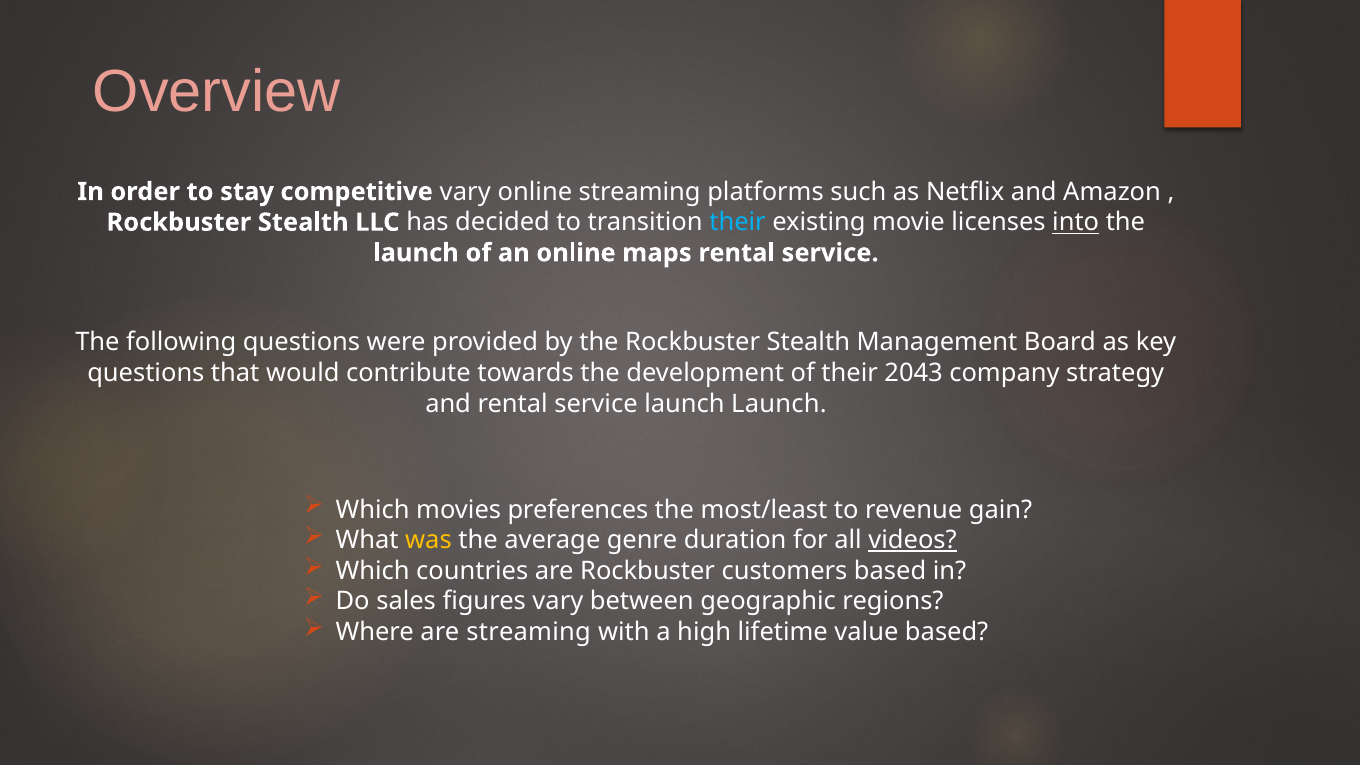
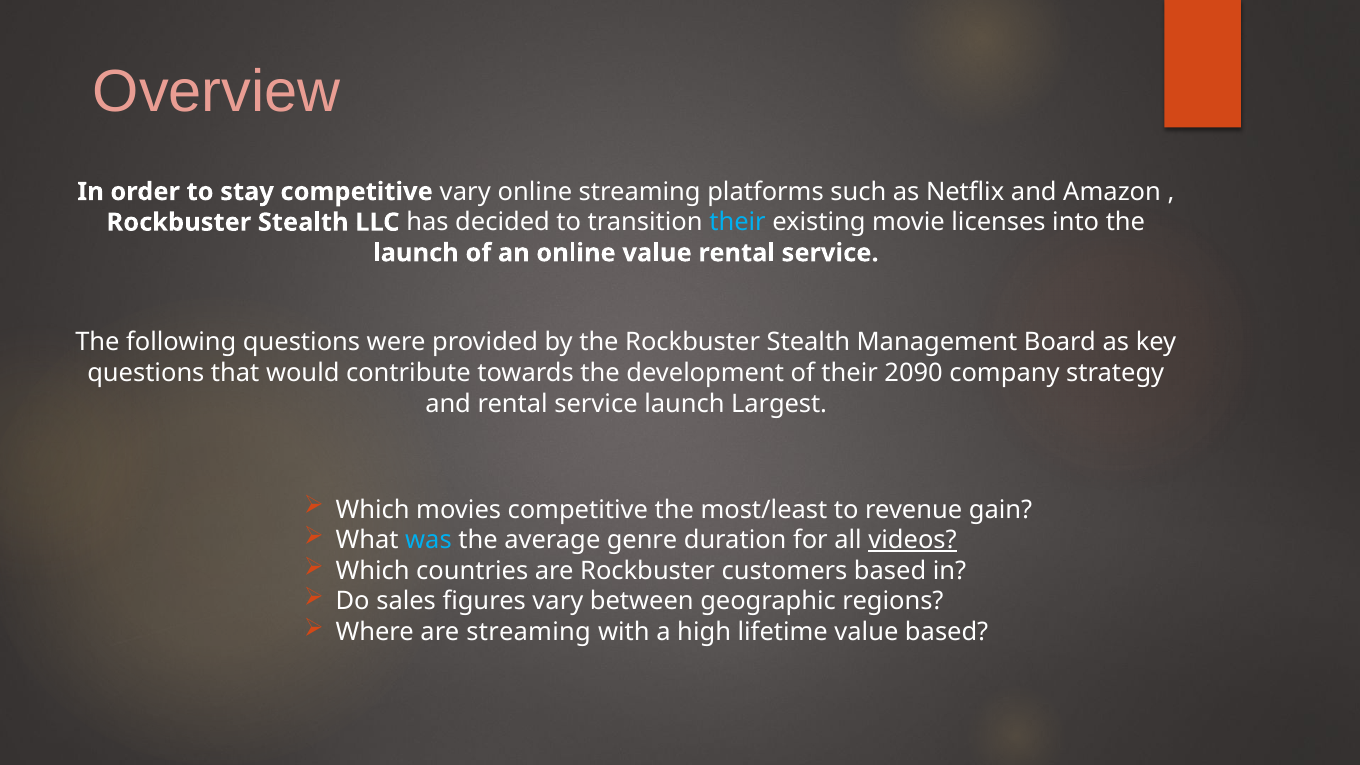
into underline: present -> none (1076, 222)
online maps: maps -> value (657, 253)
2043: 2043 -> 2090 (914, 373)
launch Launch: Launch -> Largest (779, 404)
movies preferences: preferences -> competitive (578, 510)
was colour: yellow -> light blue (428, 540)
